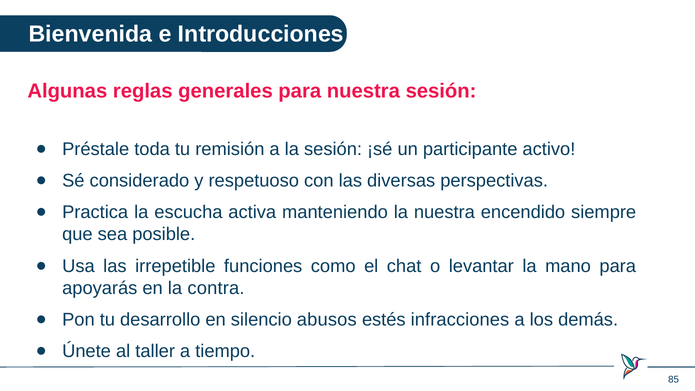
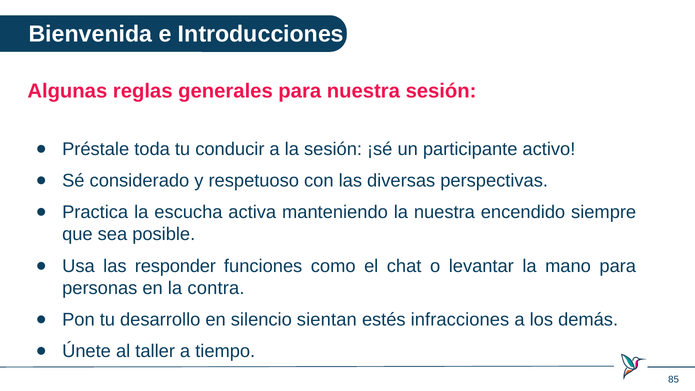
remisión: remisión -> conducir (230, 149)
irrepetible: irrepetible -> responder (175, 266)
apoyarás: apoyarás -> personas (100, 288)
abusos: abusos -> sientan (327, 320)
